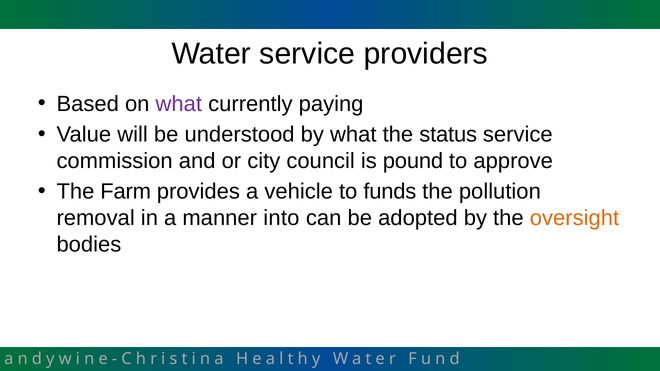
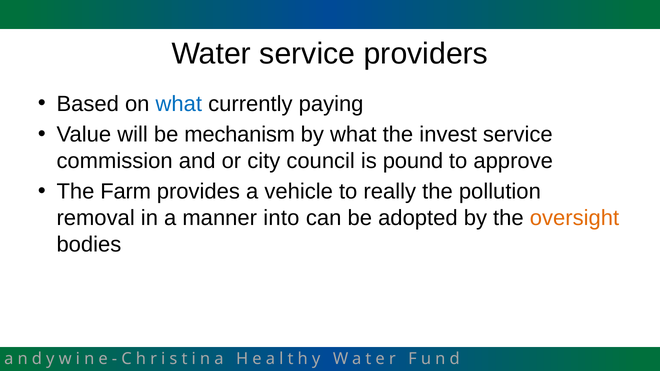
what colour: purple -> blue (179, 104)
understood: understood -> mechanism (240, 135)
status: status -> invest (448, 135)
funds: funds -> really (390, 192)
